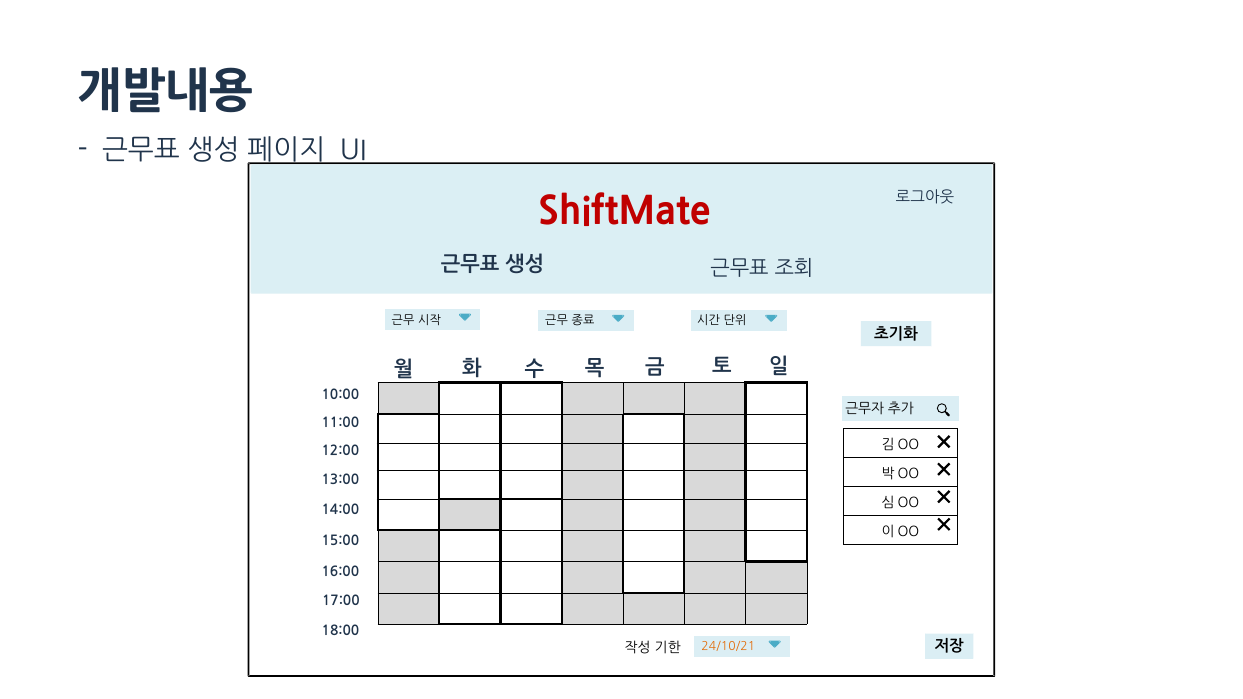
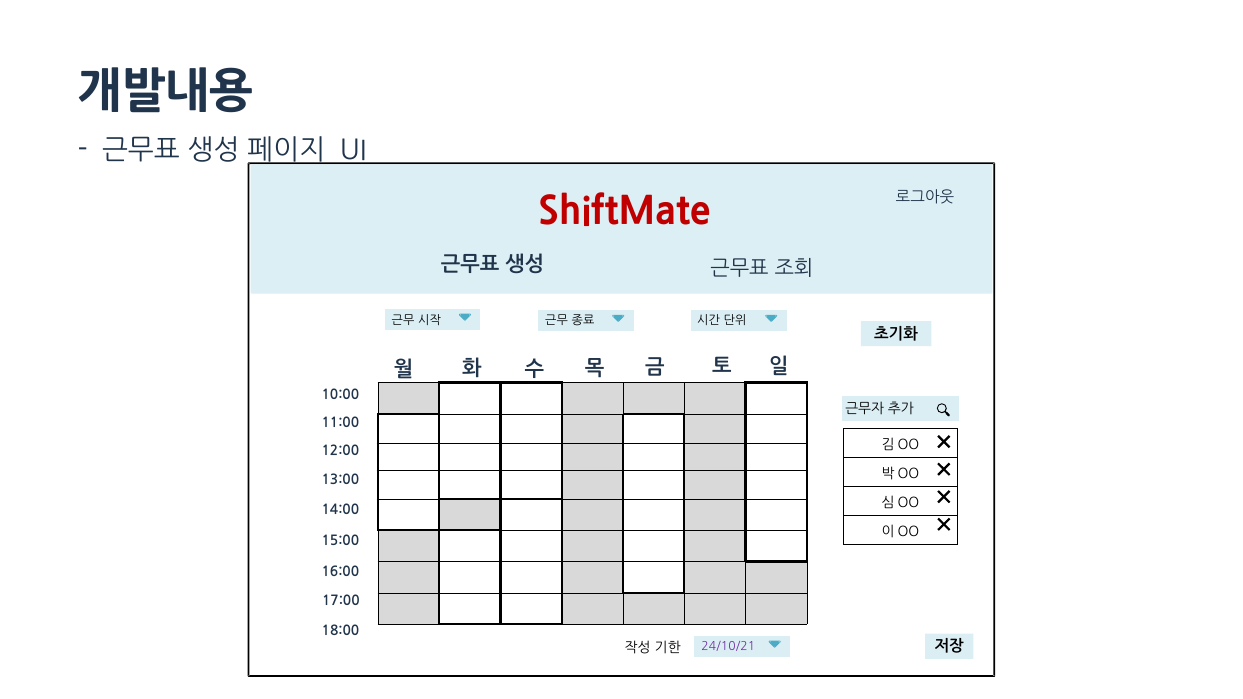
24/10/21 colour: orange -> purple (728, 647)
